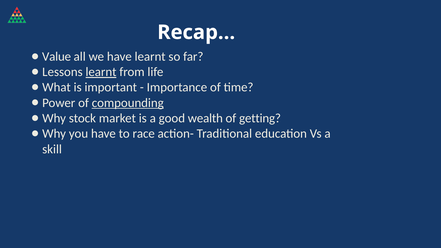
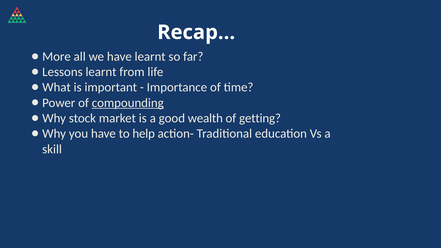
Value: Value -> More (56, 57)
learnt underline: present -> none (101, 72)
race: race -> help (144, 134)
